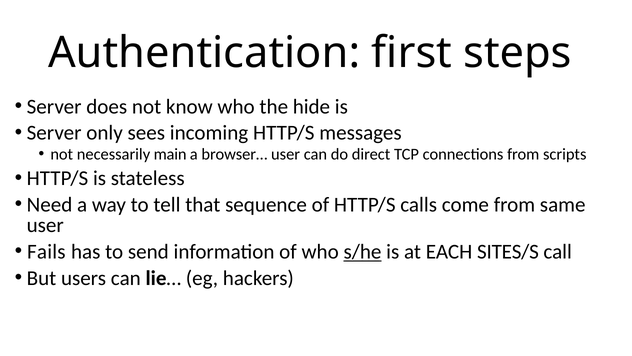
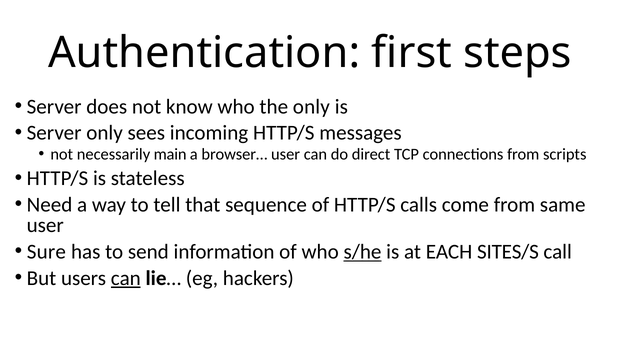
the hide: hide -> only (311, 106)
Fails: Fails -> Sure (46, 251)
can underline: none -> present (126, 278)
